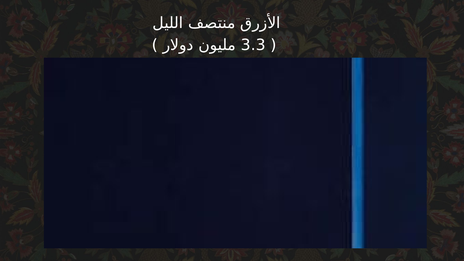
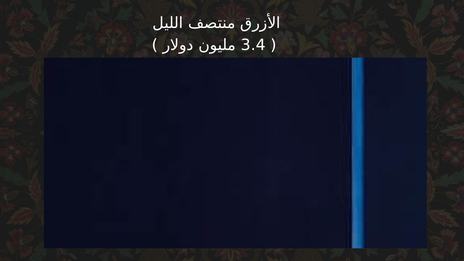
3.3: 3.3 -> 3.4 (253, 45)
